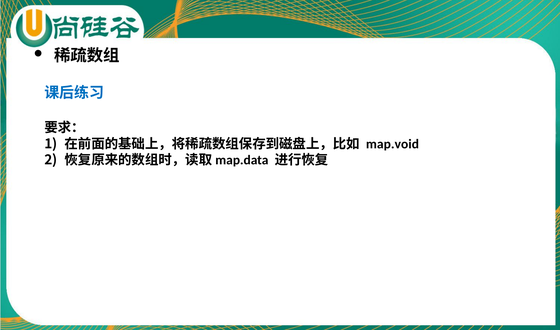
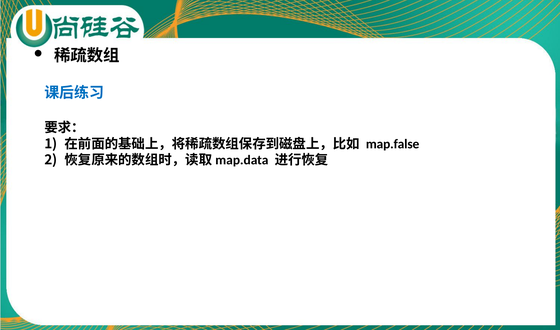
map.void: map.void -> map.false (393, 144)
